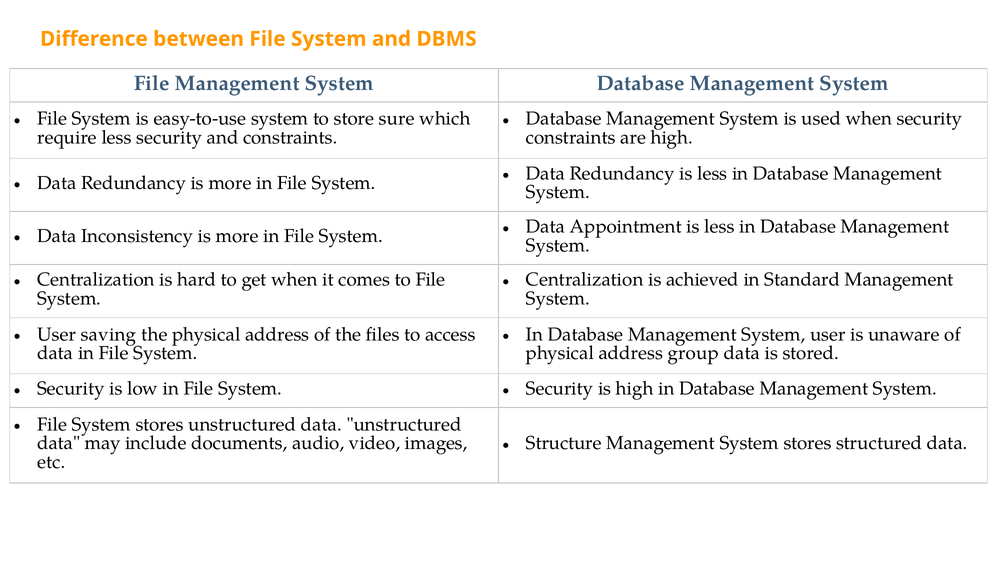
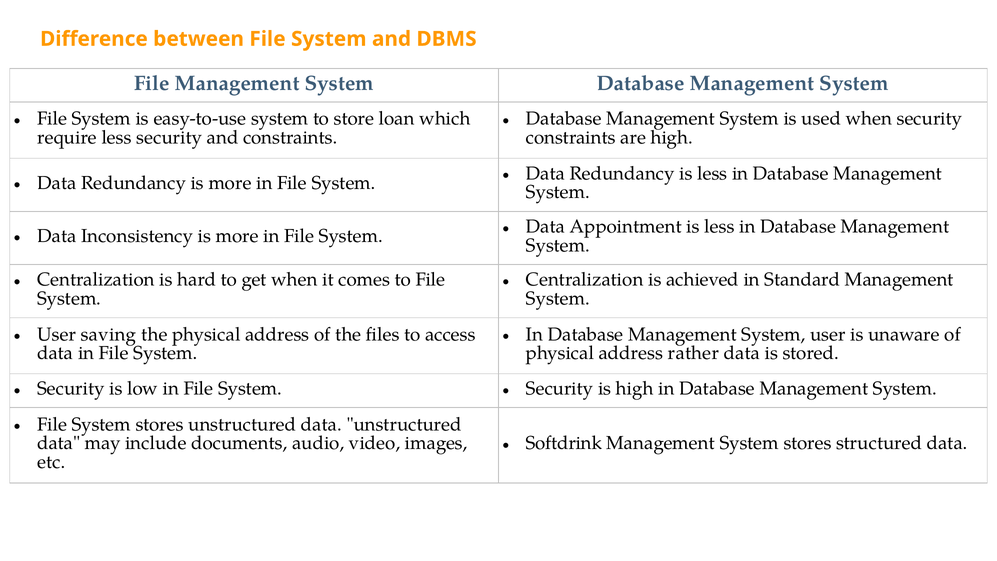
sure: sure -> loan (397, 119)
group: group -> rather (693, 353)
Structure: Structure -> Softdrink (564, 443)
